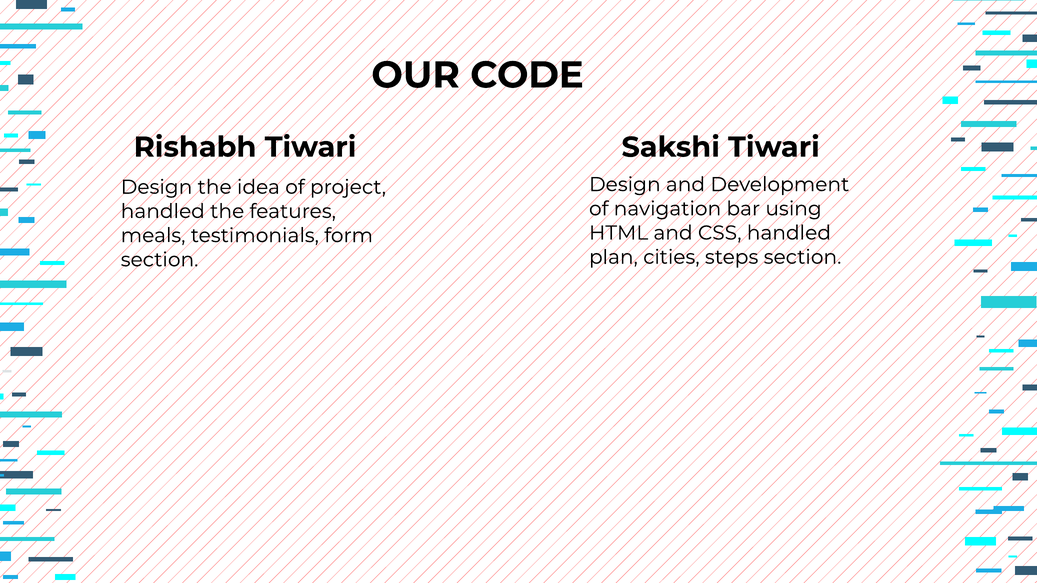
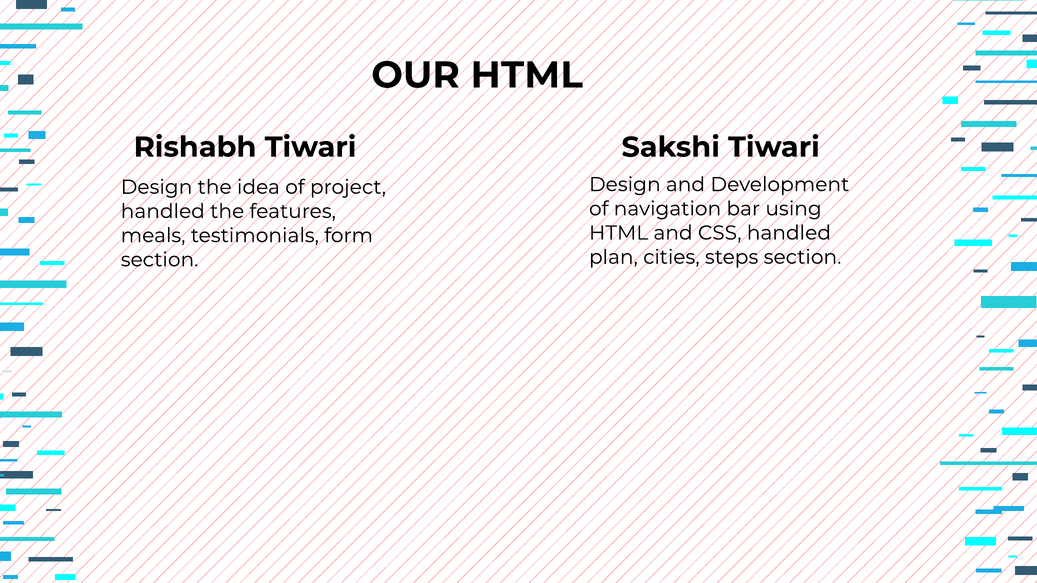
OUR CODE: CODE -> HTML (527, 75)
